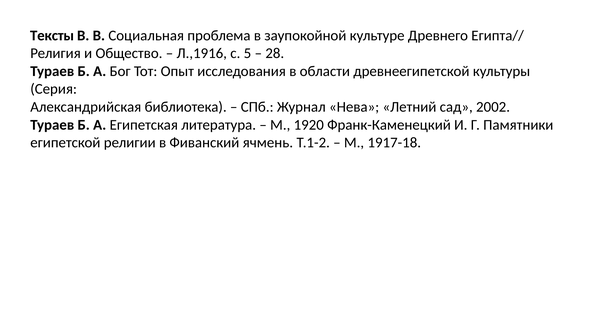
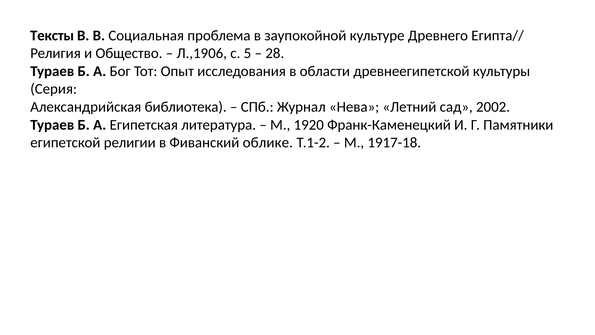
Л.,1916: Л.,1916 -> Л.,1906 (202, 53)
ячмень: ячмень -> облике (268, 143)
